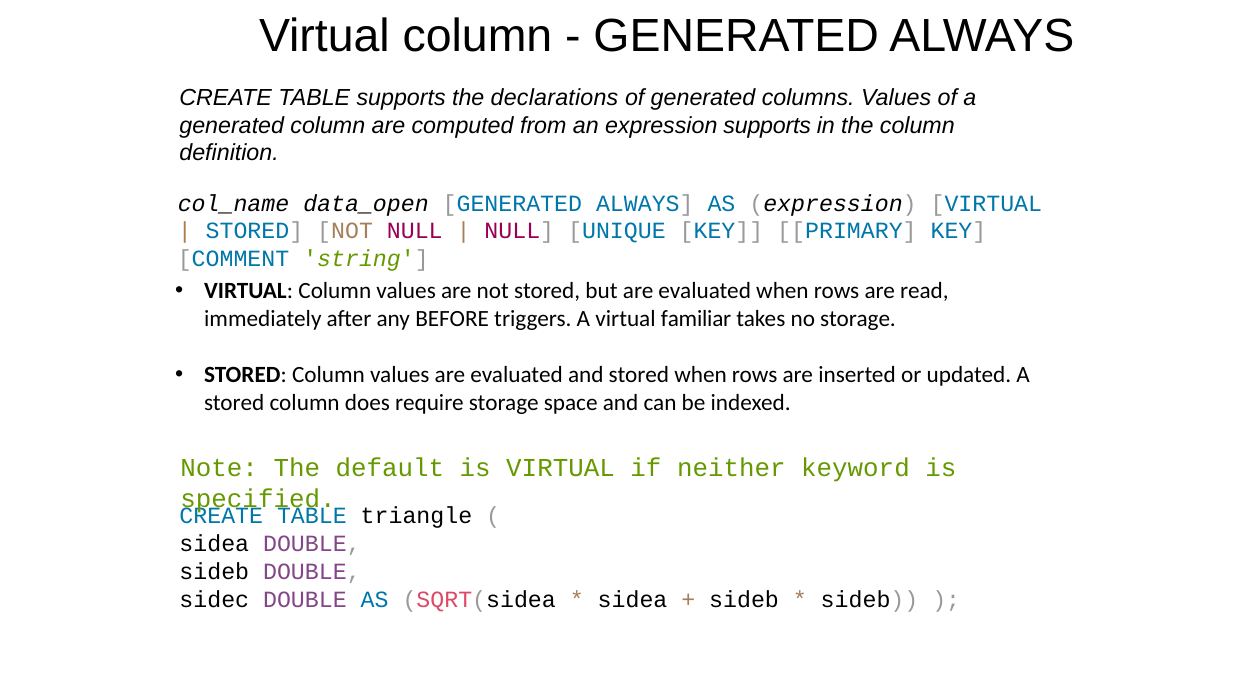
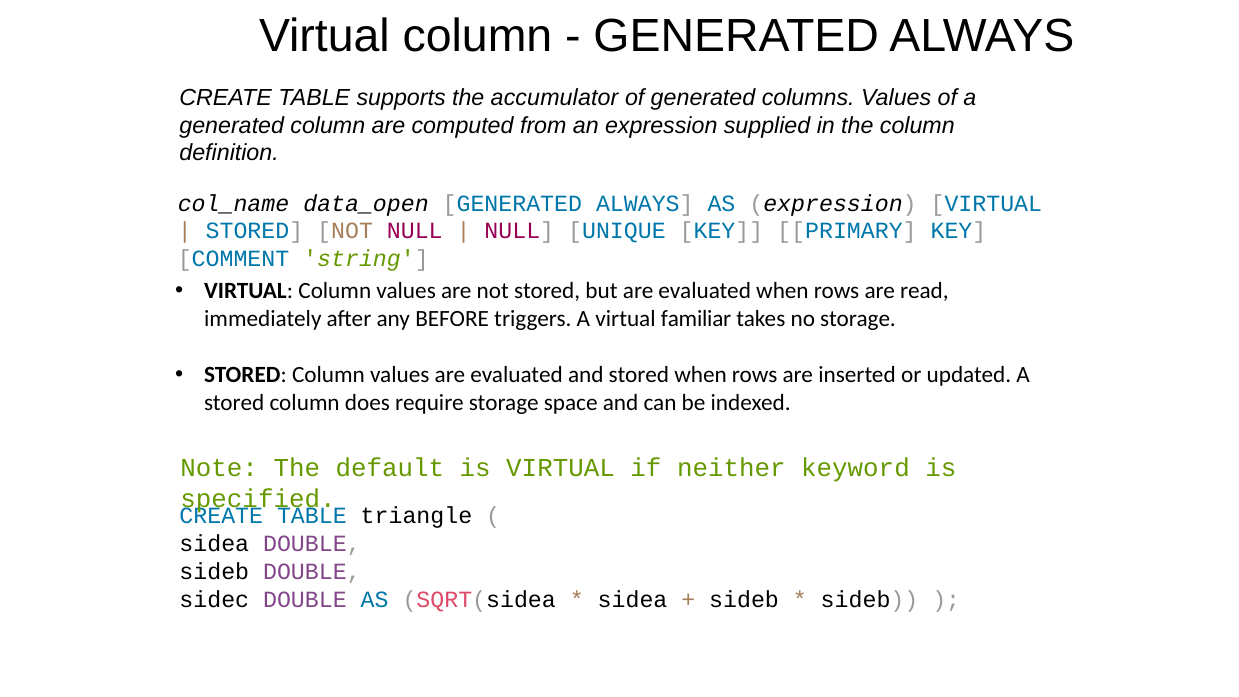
declarations: declarations -> accumulator (555, 98)
expression supports: supports -> supplied (767, 125)
